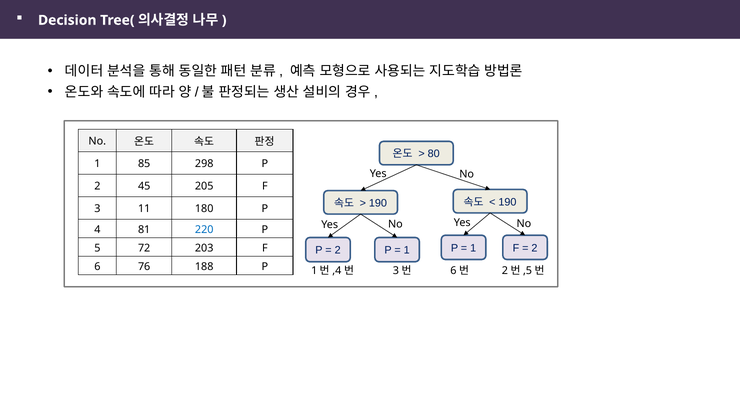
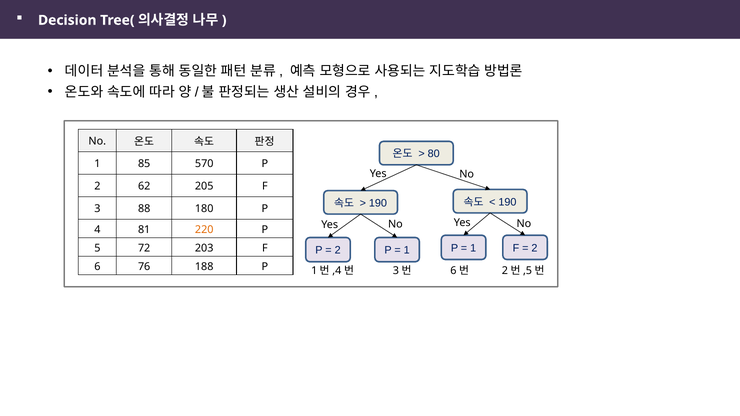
298: 298 -> 570 (204, 164)
45: 45 -> 62 (144, 186)
11: 11 -> 88 (144, 209)
220 colour: blue -> orange (204, 230)
